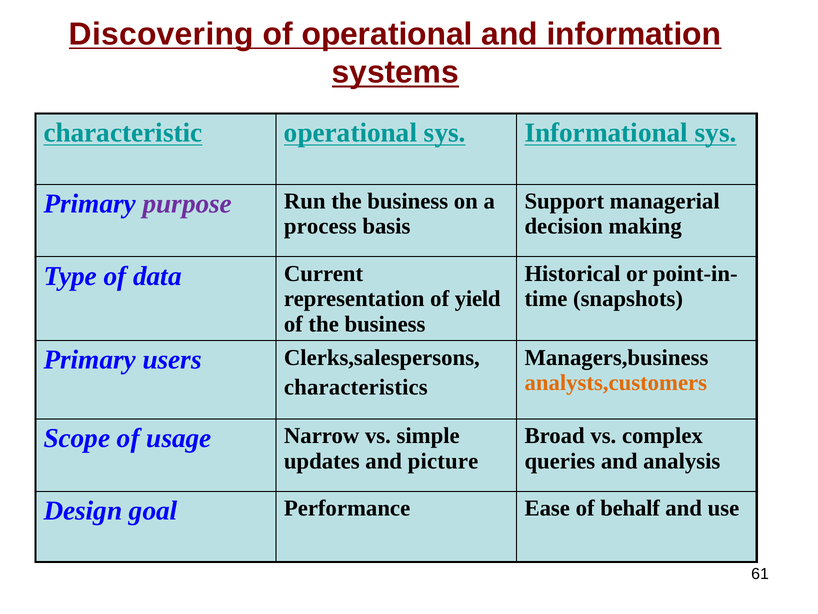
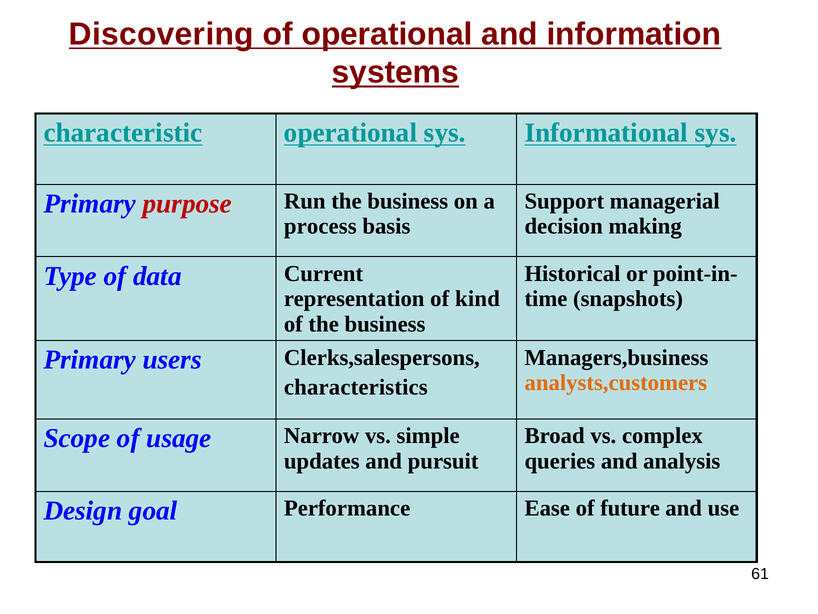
purpose colour: purple -> red (187, 204)
yield: yield -> kind (477, 299)
picture: picture -> pursuit (443, 461)
behalf: behalf -> future (630, 508)
